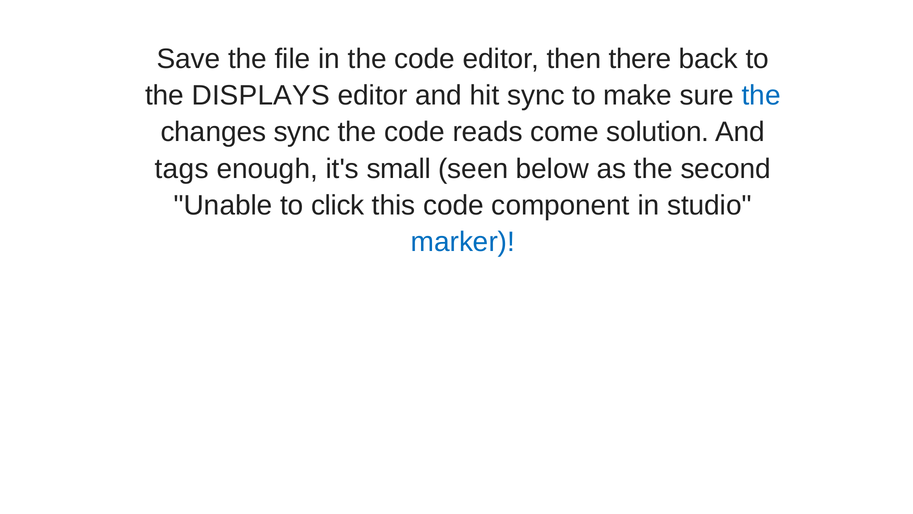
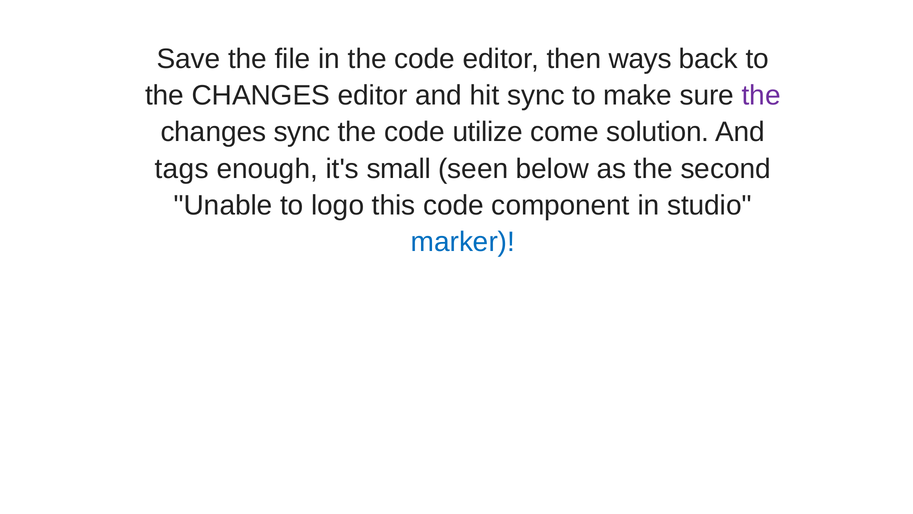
there: there -> ways (640, 59)
DISPLAYS: DISPLAYS -> CHANGES (261, 95)
the colour: blue -> purple (761, 95)
reads: reads -> utilize (488, 132)
click: click -> logo (338, 205)
